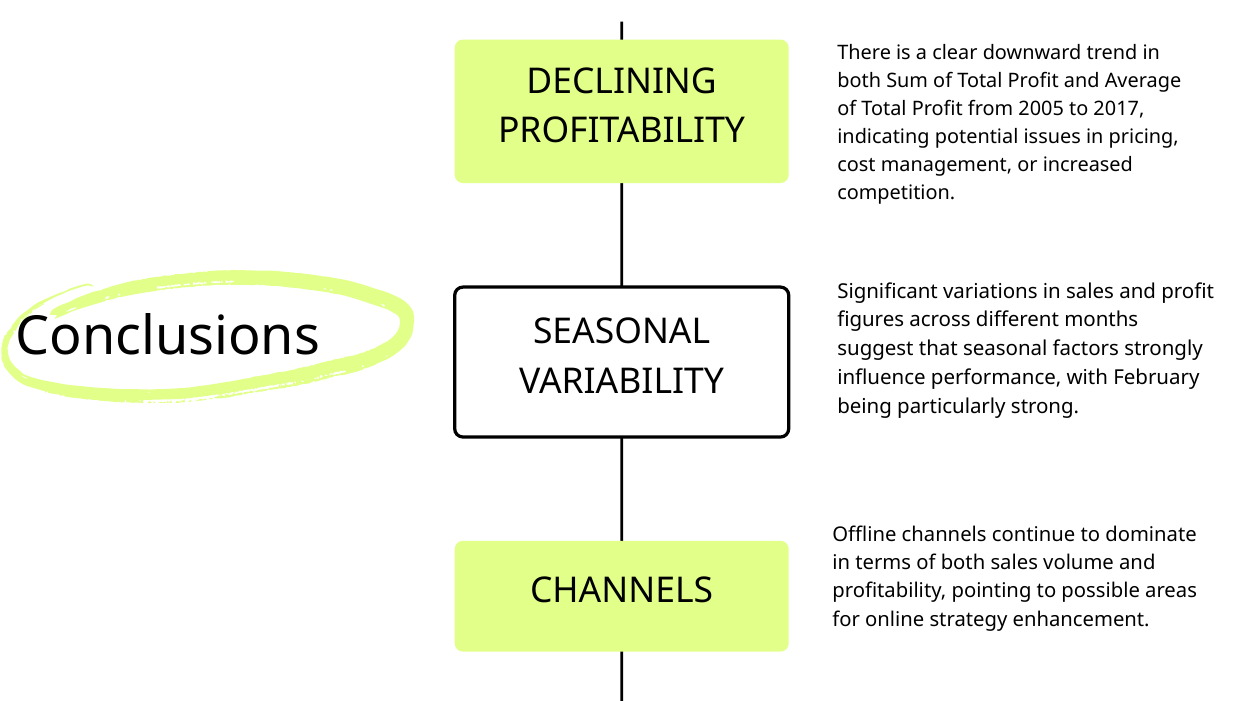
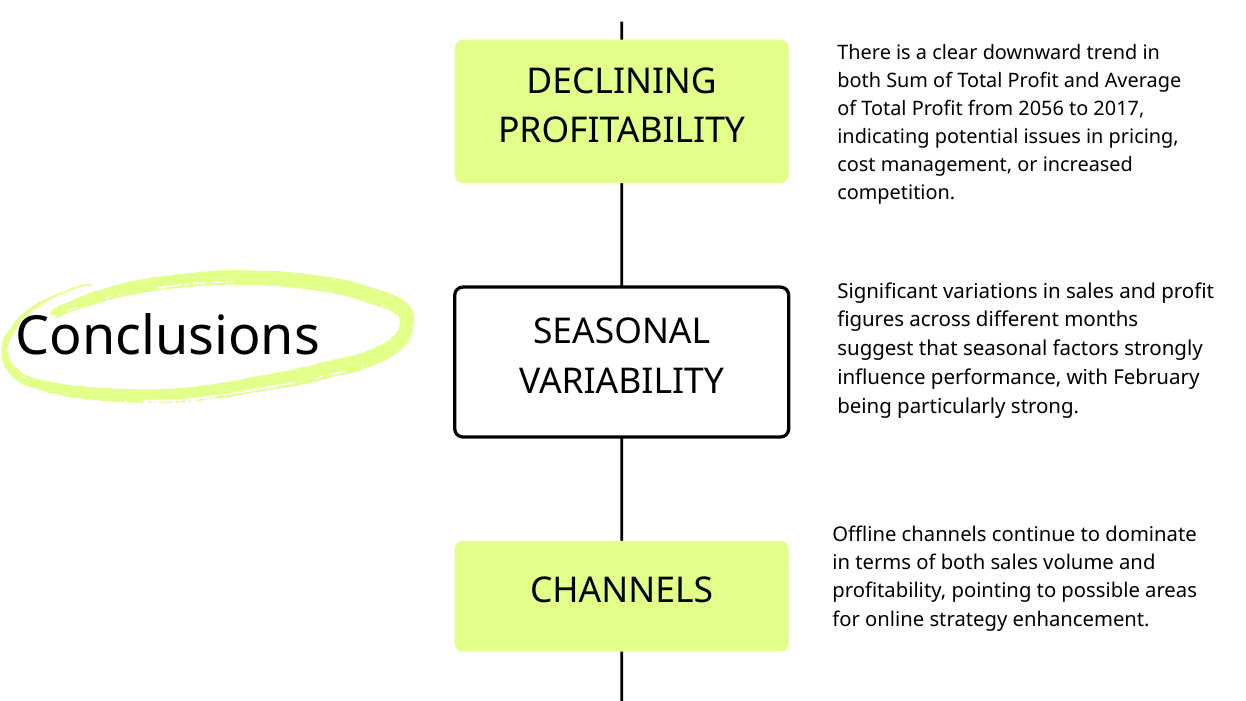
2005: 2005 -> 2056 (1041, 109)
